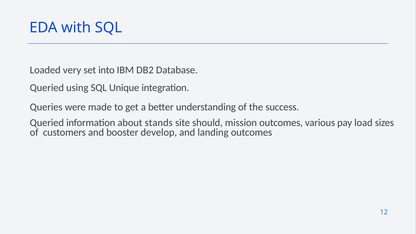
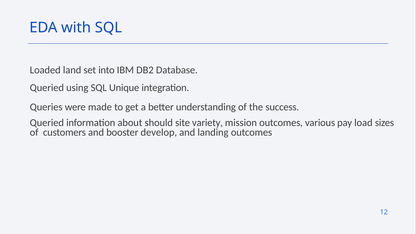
very: very -> land (72, 70)
stands: stands -> should (159, 123)
should: should -> variety (207, 123)
